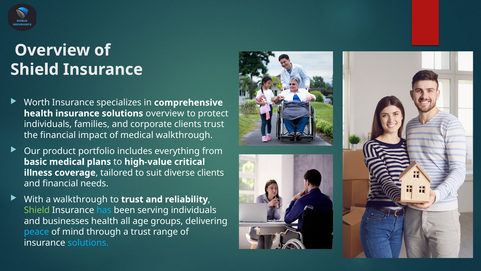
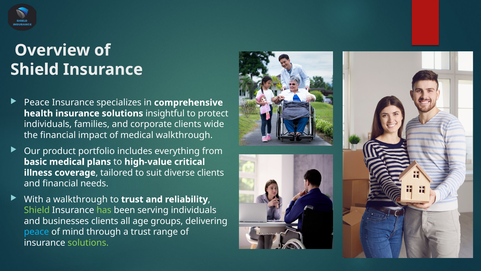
Worth: Worth -> Peace (37, 102)
solutions overview: overview -> insightful (165, 113)
clients trust: trust -> wide (214, 124)
has colour: light blue -> light green (104, 210)
businesses health: health -> clients (105, 221)
solutions colour: light blue -> light green (88, 242)
